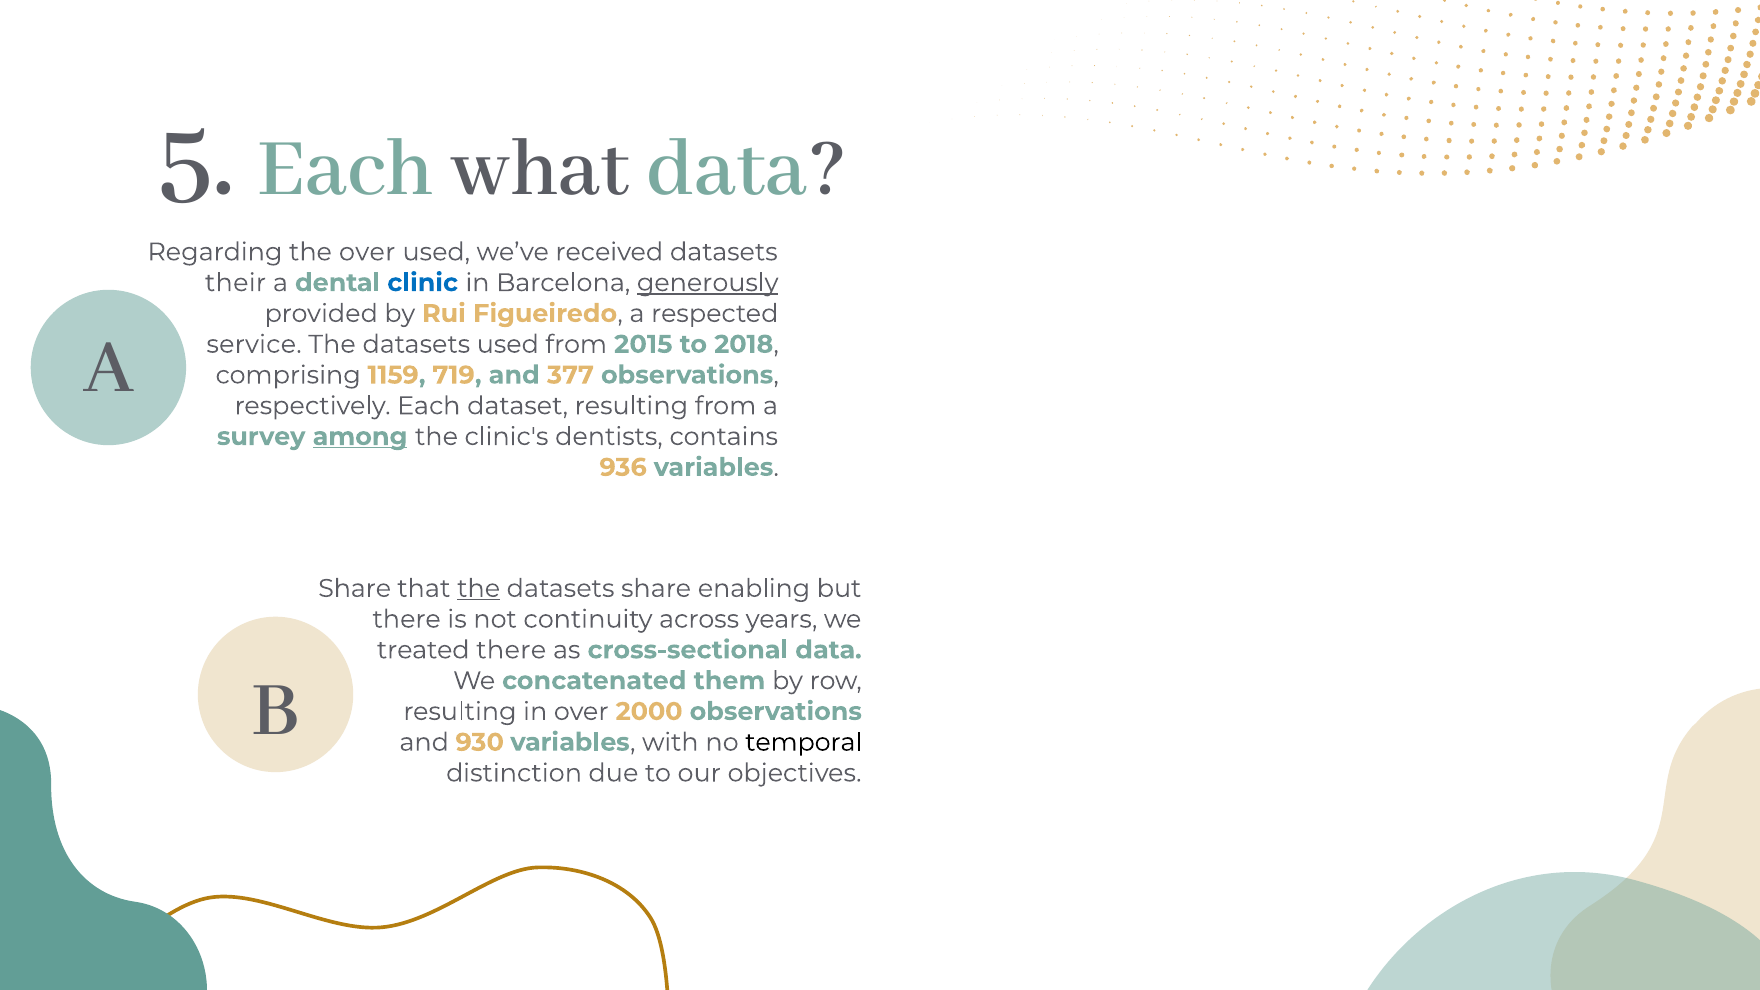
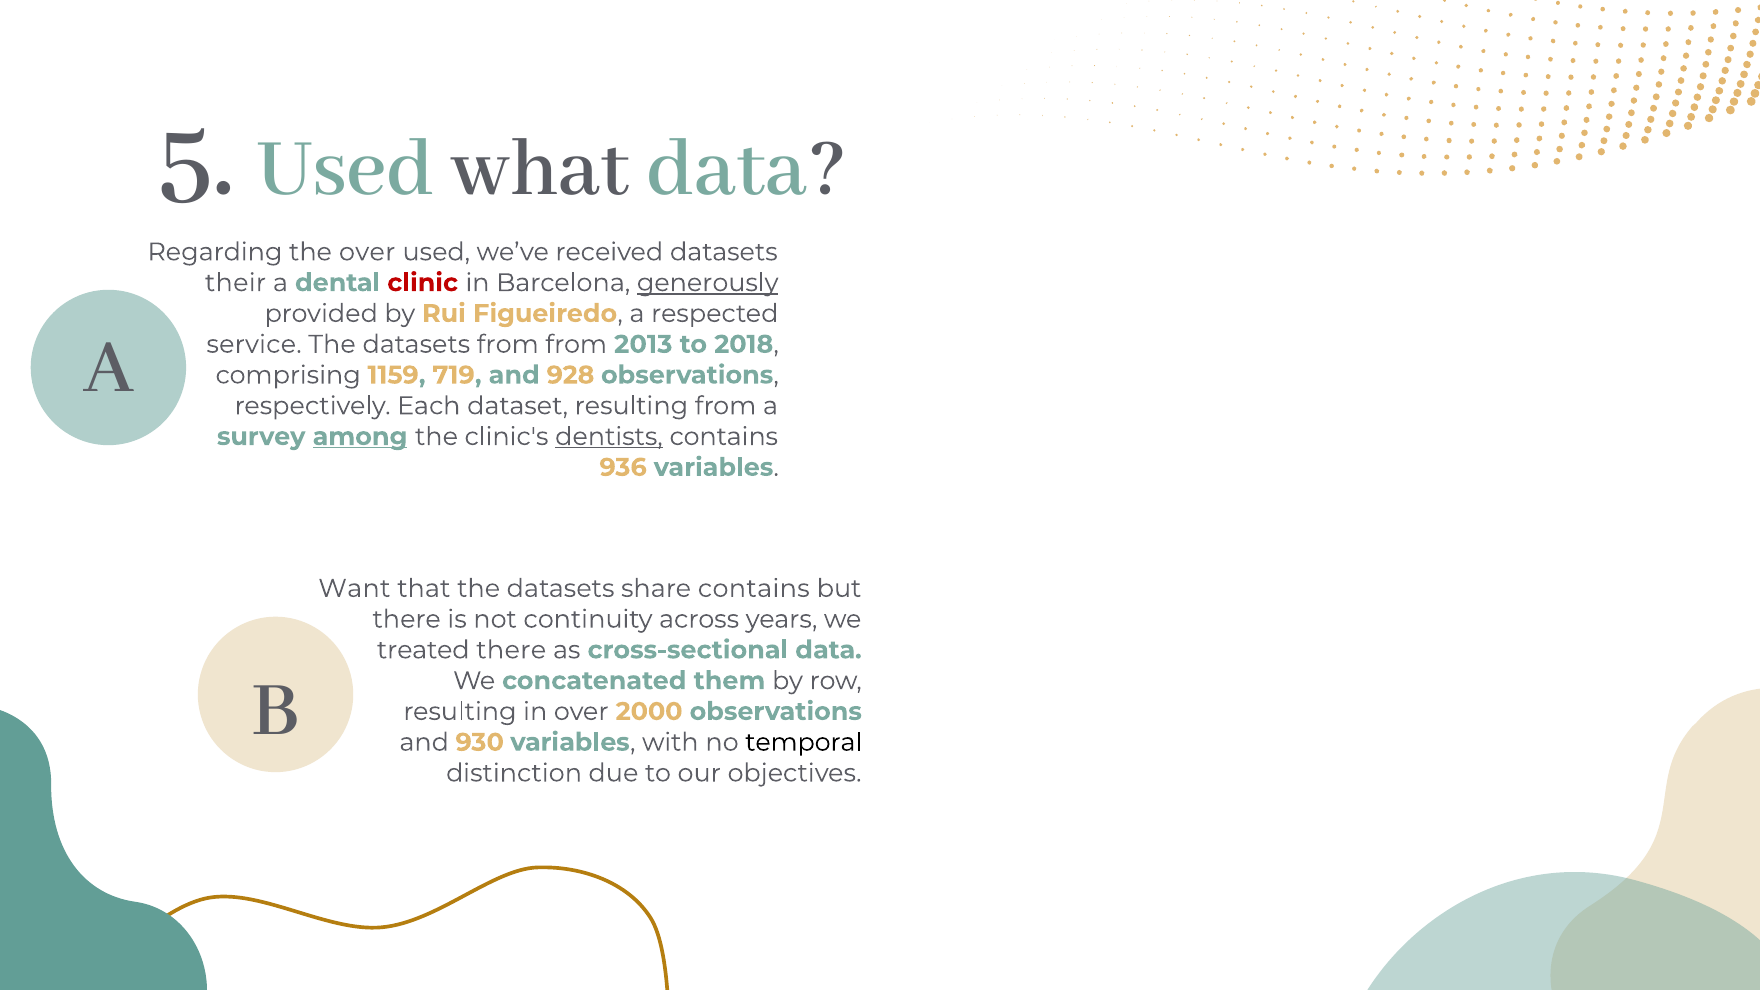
5 Each: Each -> Used (346, 166)
clinic colour: blue -> red (423, 283)
datasets used: used -> from (508, 344)
2015: 2015 -> 2013 (643, 344)
377: 377 -> 928 (571, 375)
dentists underline: none -> present (609, 437)
Share: Share -> Want (354, 588)
the underline: present -> none (479, 588)
share enabling: enabling -> contains (754, 588)
